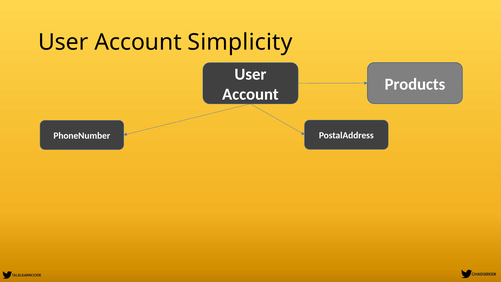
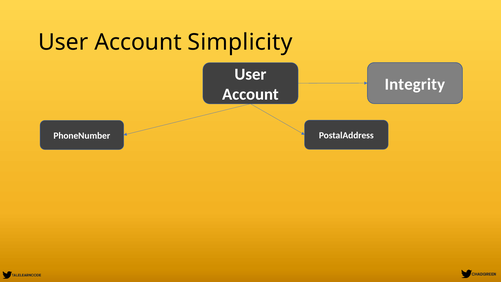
Products: Products -> Integrity (415, 84)
